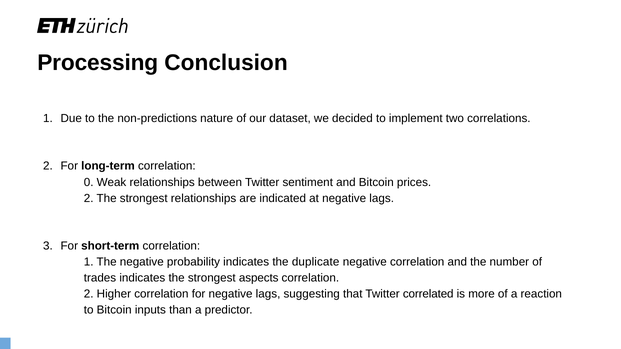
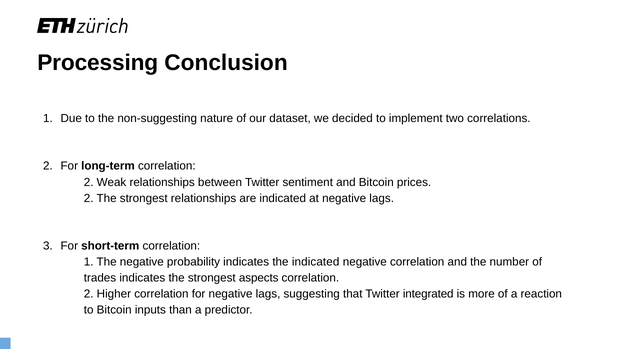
non-predictions: non-predictions -> non-suggesting (157, 119)
a 0: 0 -> 2 (89, 182)
the duplicate: duplicate -> indicated (316, 262)
correlated: correlated -> integrated (428, 294)
